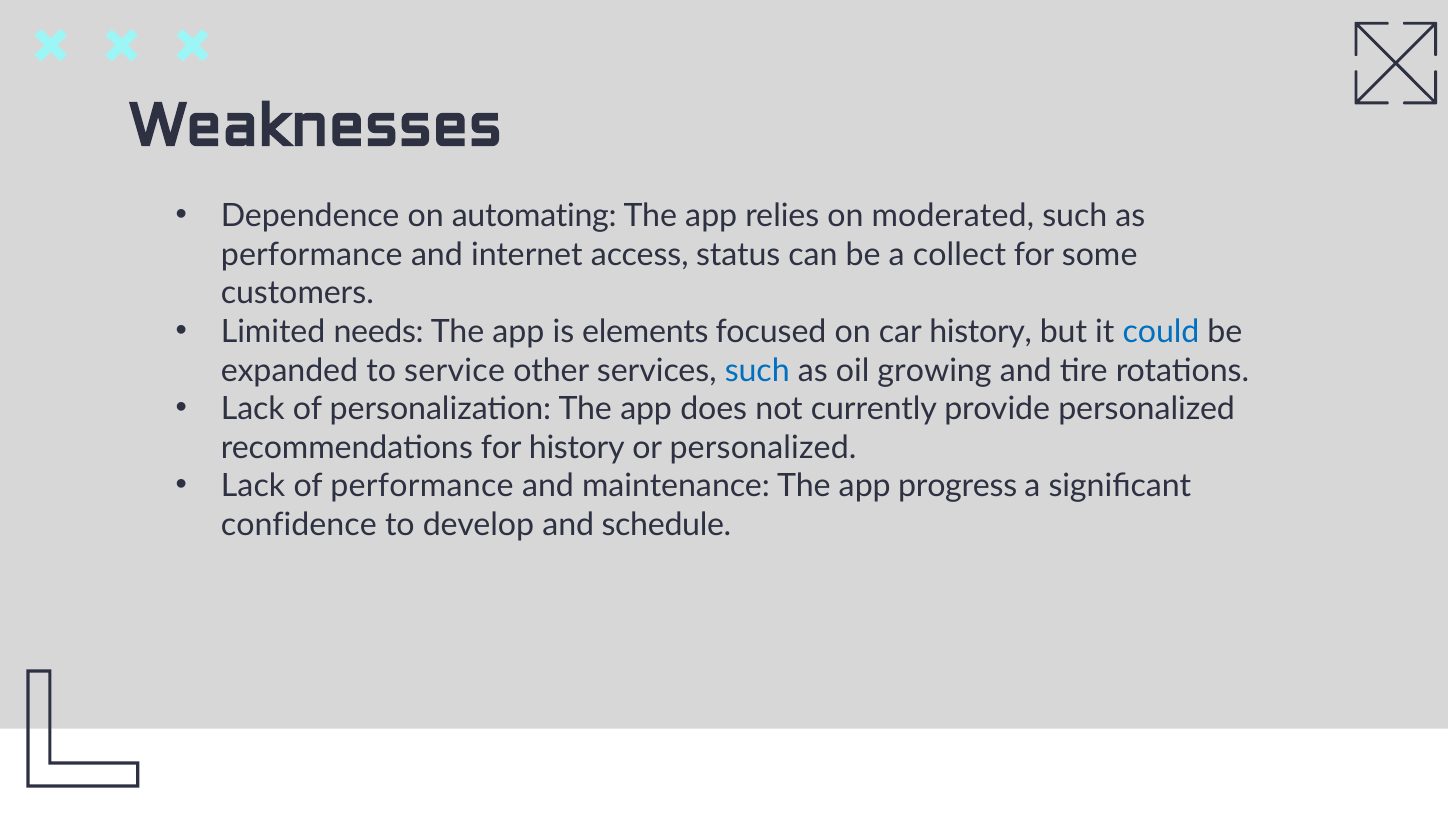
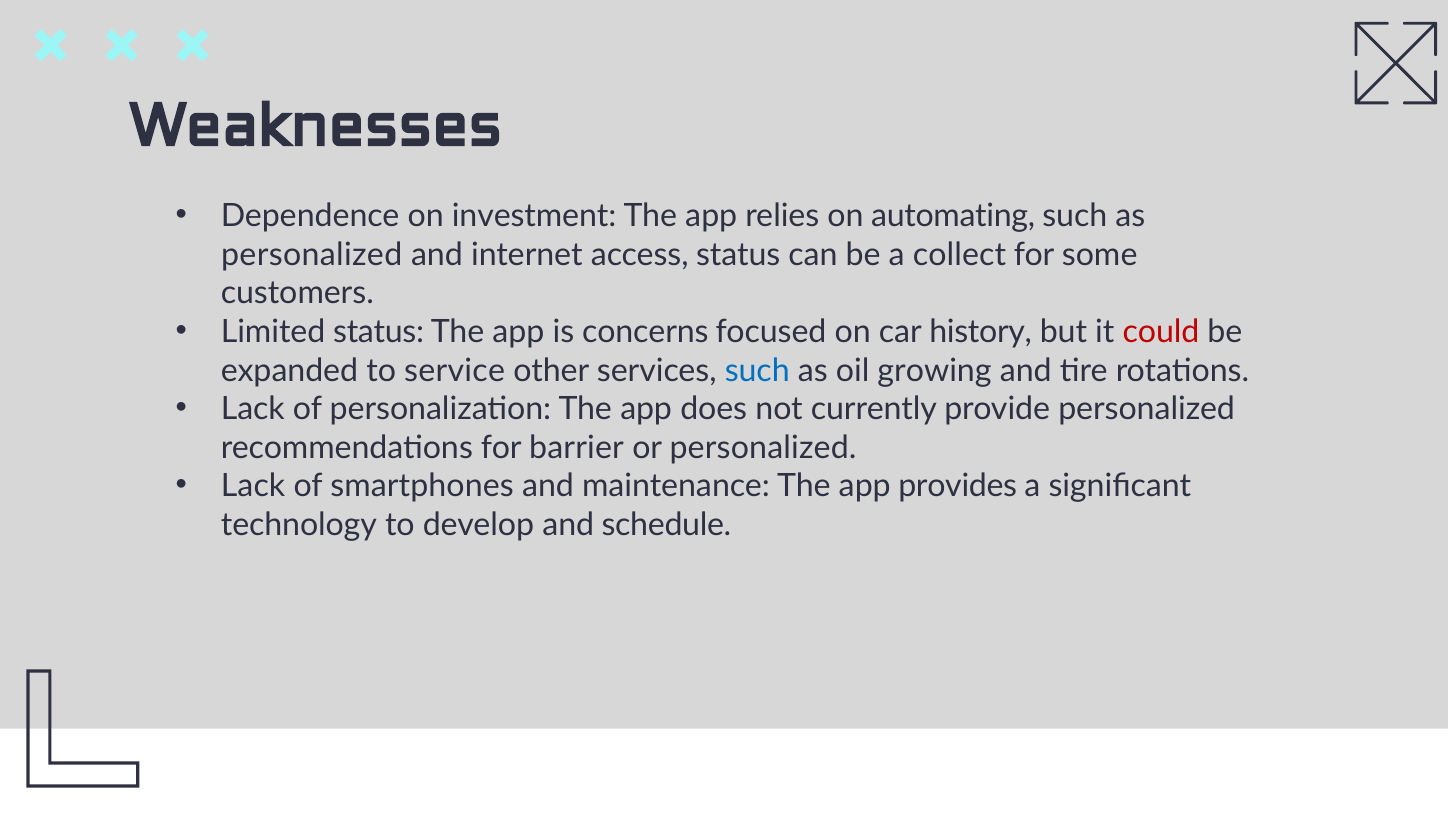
automating: automating -> investment (534, 216)
moderated: moderated -> automating (953, 216)
performance: performance -> personalized (312, 255)
Limited needs: needs -> status (379, 332)
elements: elements -> concerns (645, 332)
could colour: blue -> red (1161, 332)
for history: history -> barrier (577, 448)
of performance: performance -> smartphones (422, 487)
progress: progress -> provides (958, 487)
confidence: confidence -> technology (299, 525)
